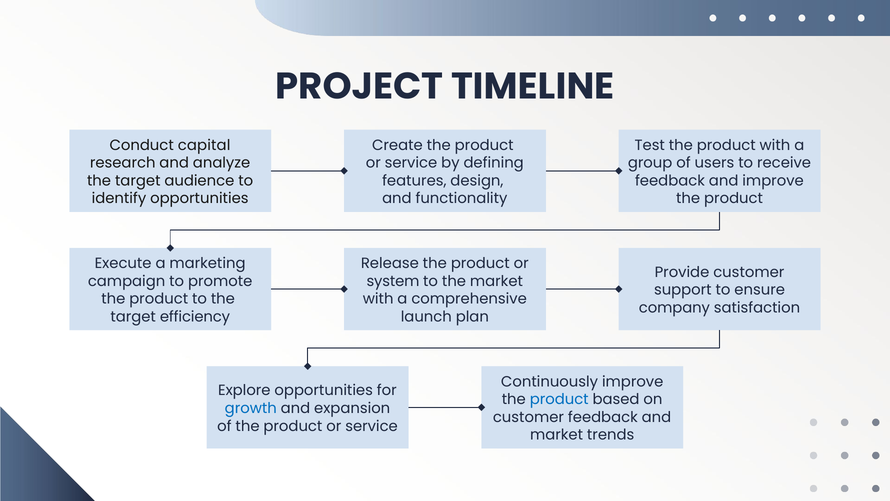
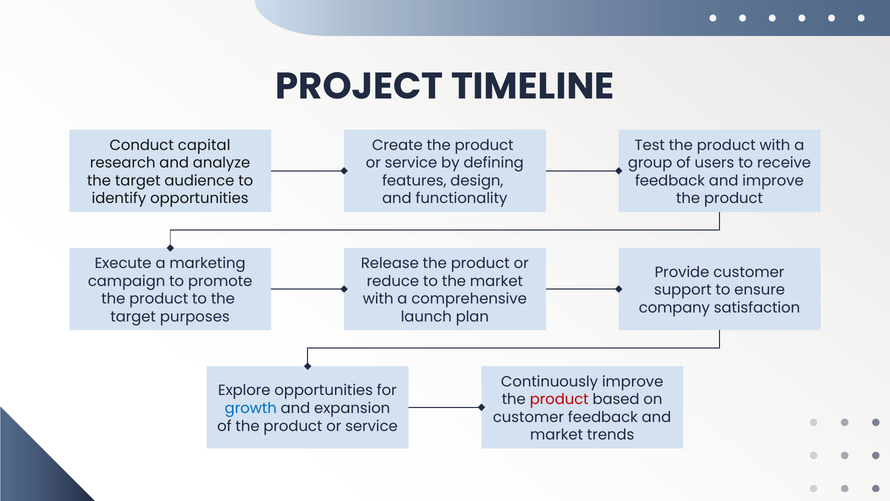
system: system -> reduce (393, 281)
efficiency: efficiency -> purposes (195, 317)
product colour: blue -> red (559, 399)
